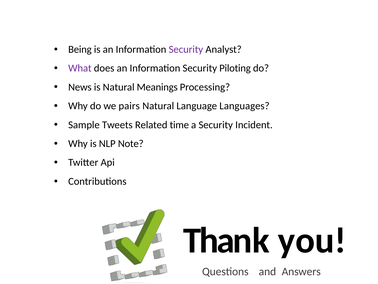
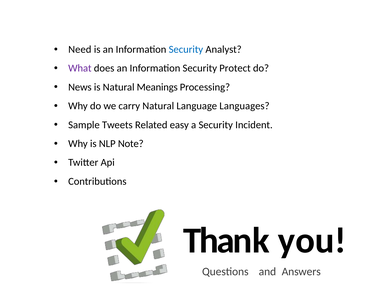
Being: Being -> Need (80, 49)
Security colour: purple -> blue (186, 49)
Piloting: Piloting -> Protect (235, 68)
pairs: pairs -> carry (129, 106)
time: time -> easy (179, 125)
